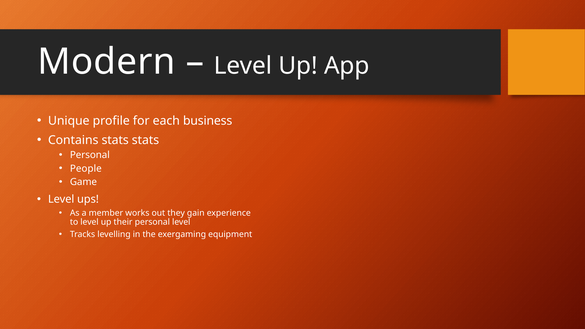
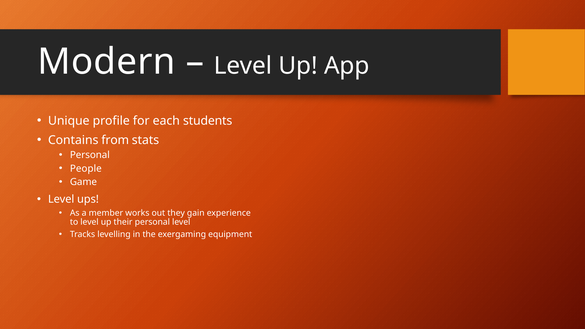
business: business -> students (208, 121)
Contains stats: stats -> from (115, 140)
